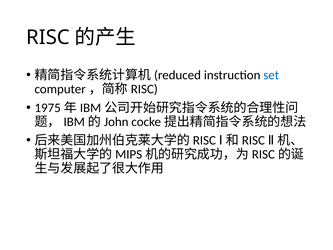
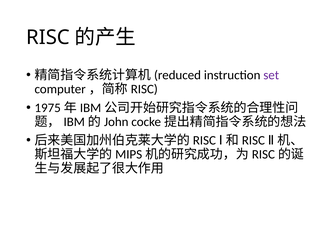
set colour: blue -> purple (271, 75)
